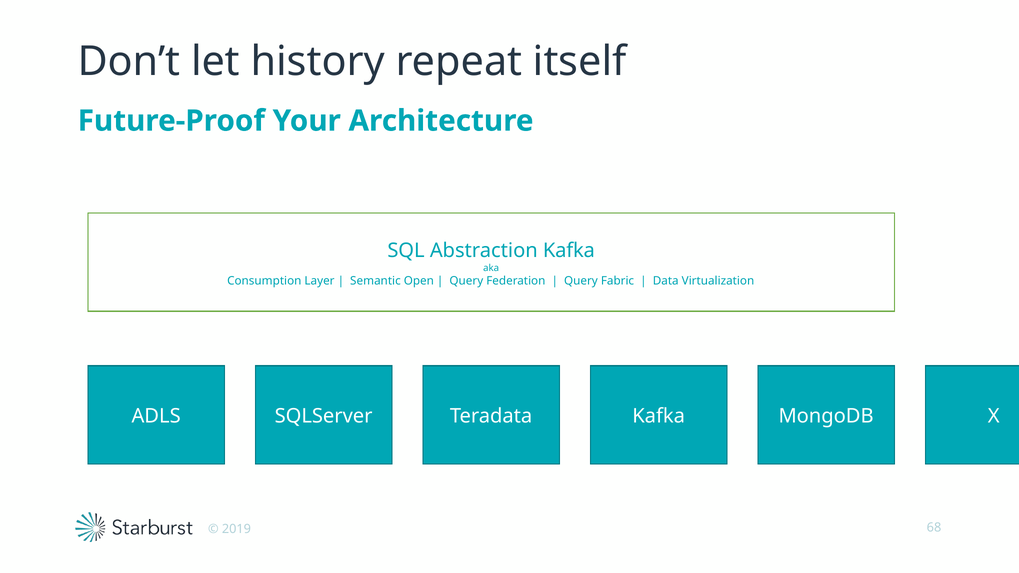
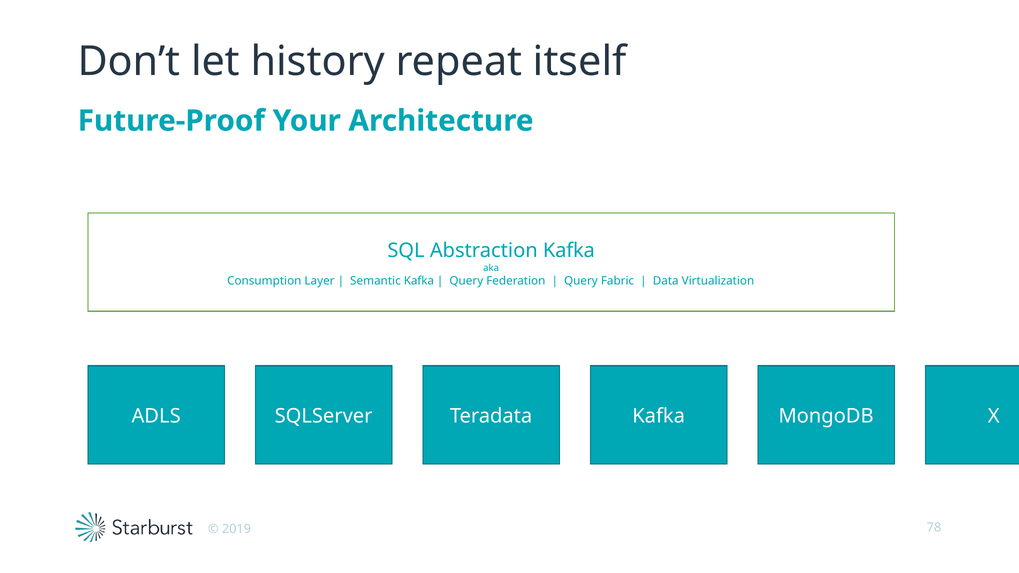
Semantic Open: Open -> Kafka (419, 281)
68: 68 -> 78 (934, 528)
